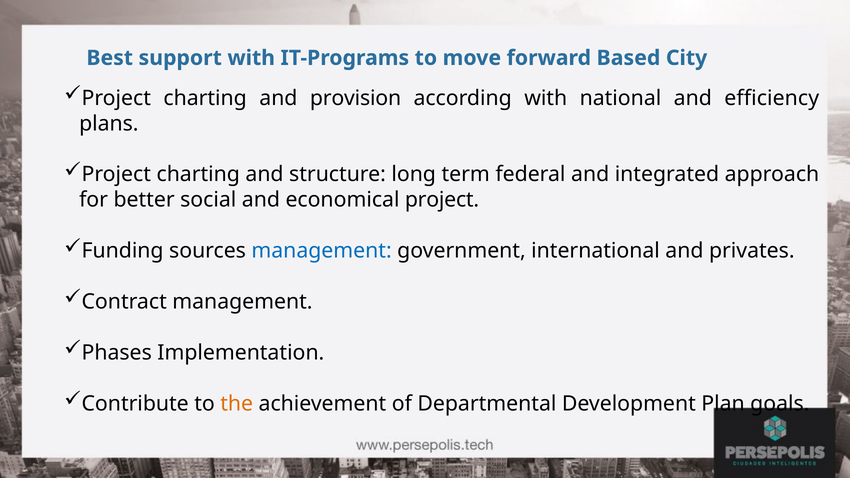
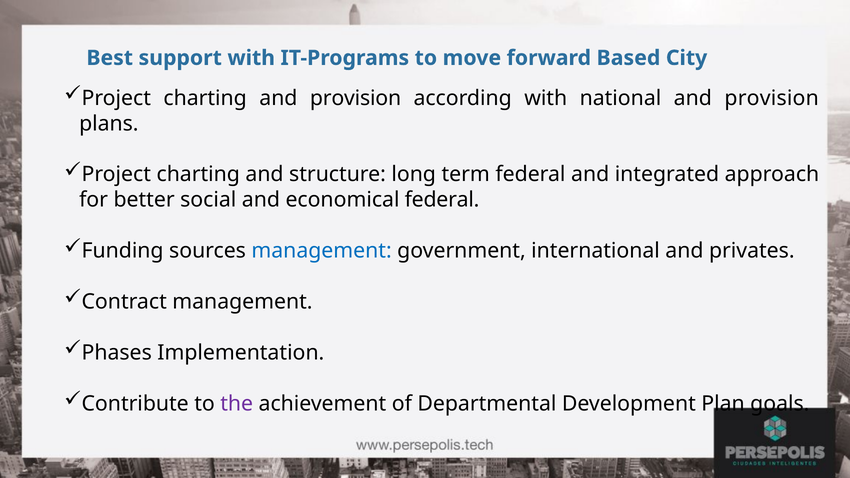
national and efficiency: efficiency -> provision (772, 98)
economical project: project -> federal (442, 200)
the colour: orange -> purple (237, 404)
